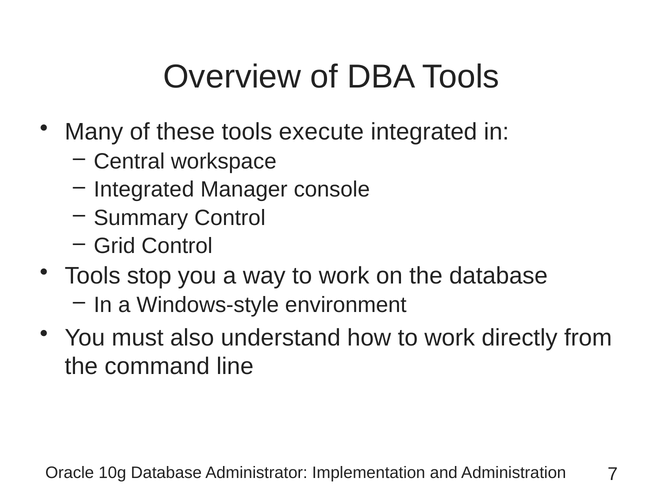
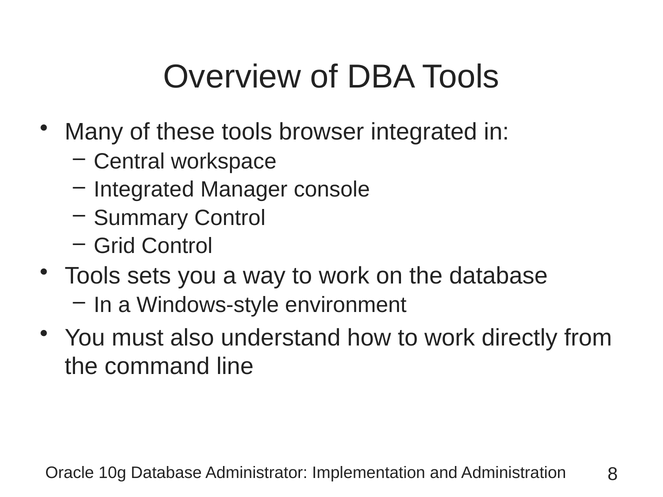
execute: execute -> browser (321, 132)
stop: stop -> sets (149, 276)
7: 7 -> 8 (613, 474)
